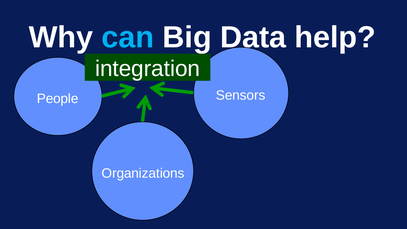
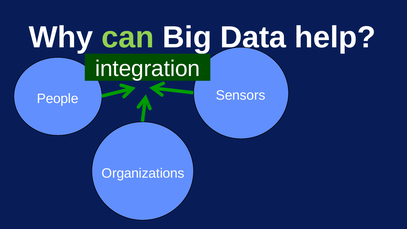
can colour: light blue -> light green (128, 37)
